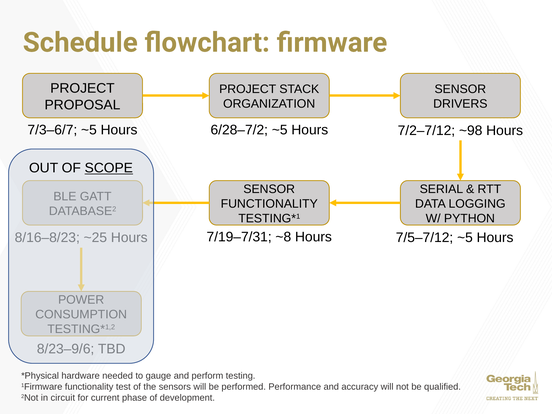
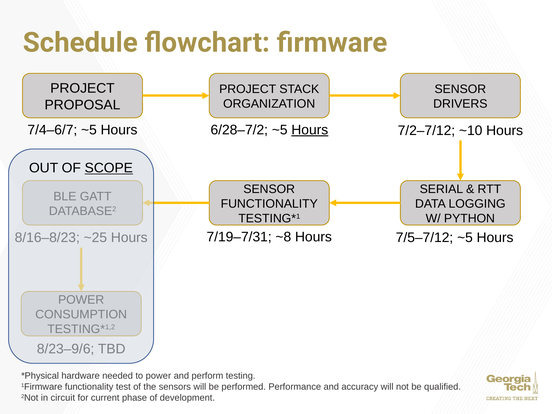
7/3–6/7: 7/3–6/7 -> 7/4–6/7 (52, 130)
Hours underline: none -> present (310, 130)
~98: ~98 -> ~10 (471, 131)
to gauge: gauge -> power (158, 376)
